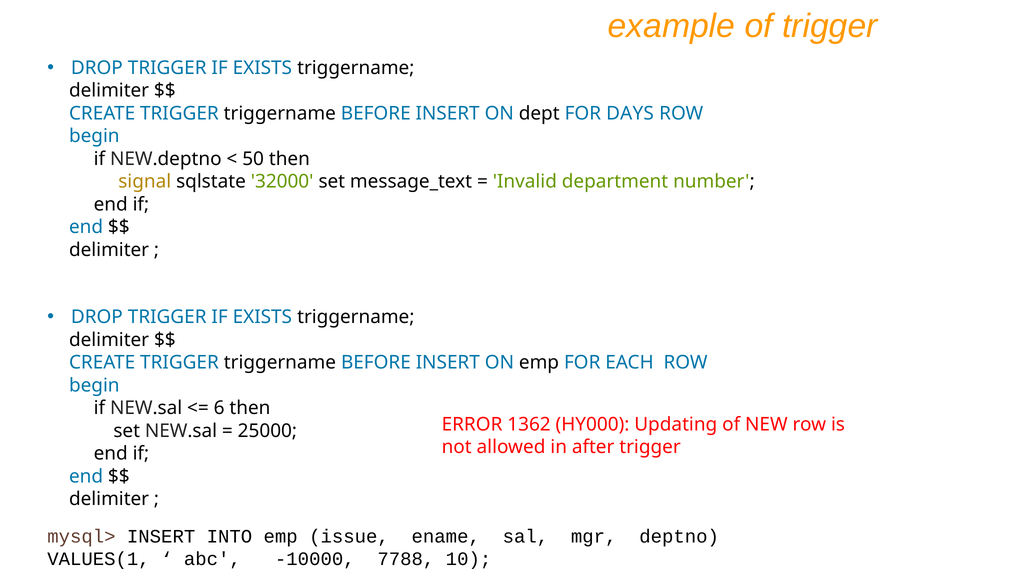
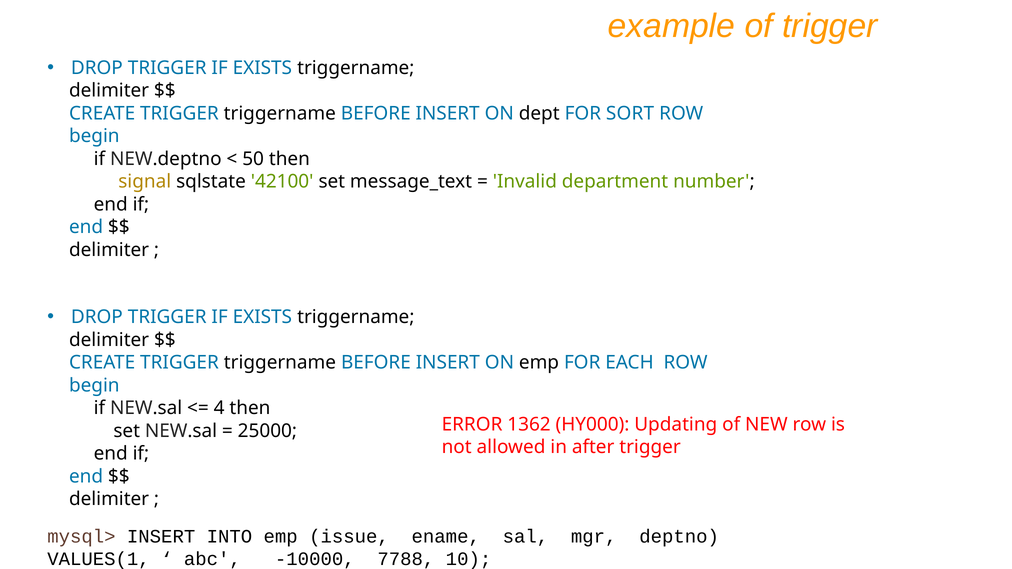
DAYS: DAYS -> SORT (630, 113)
32000: 32000 -> 42100 (282, 182)
6: 6 -> 4 (219, 408)
